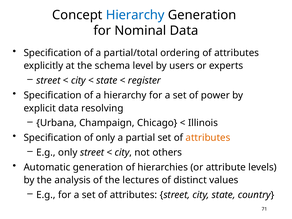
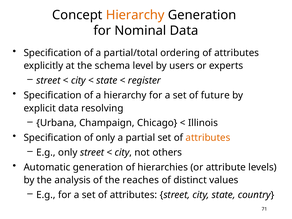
Hierarchy colour: blue -> orange (135, 15)
power: power -> future (215, 95)
lectures: lectures -> reaches (141, 180)
